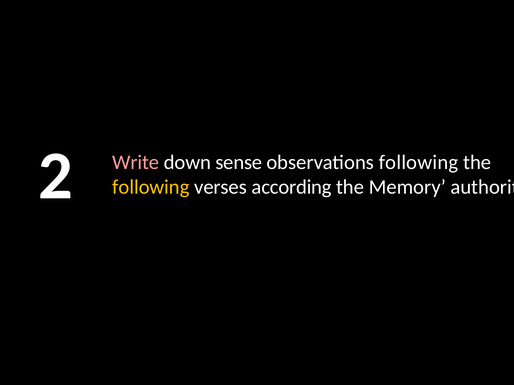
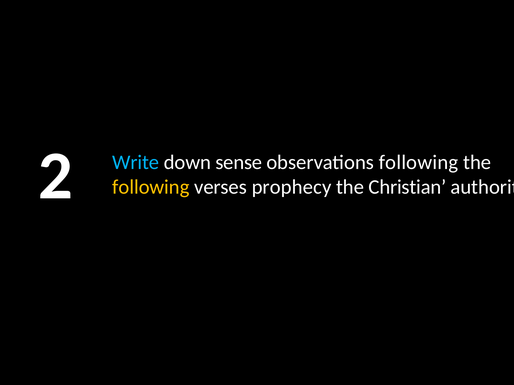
Write colour: pink -> light blue (136, 162)
according: according -> prophecy (292, 187)
Memory: Memory -> Christian (407, 187)
